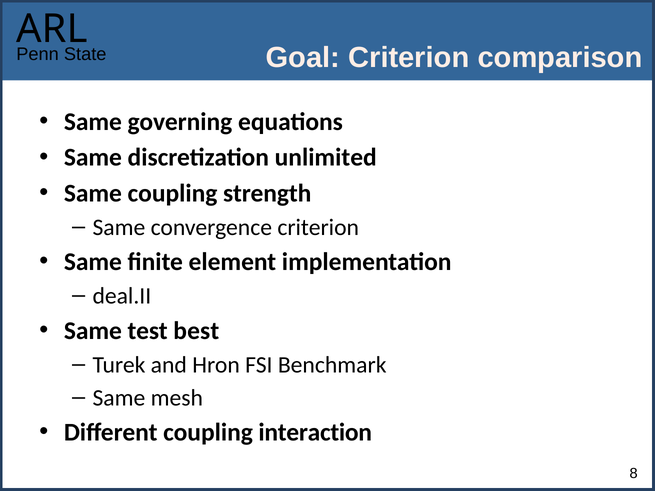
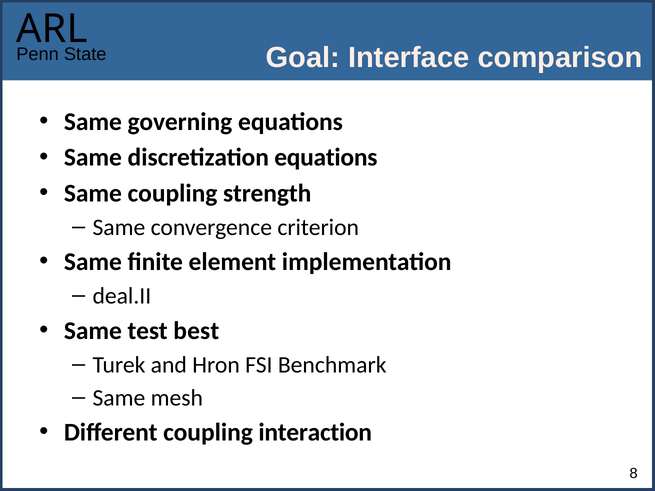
Goal Criterion: Criterion -> Interface (409, 58)
discretization unlimited: unlimited -> equations (326, 158)
